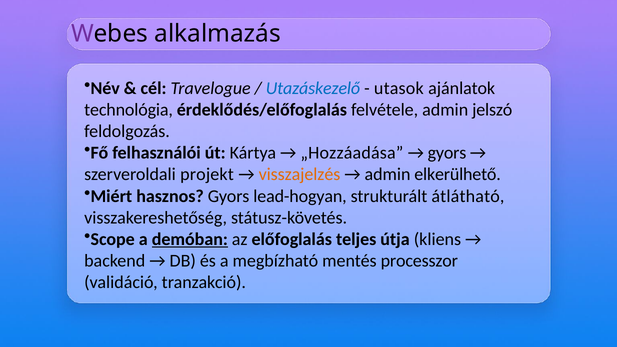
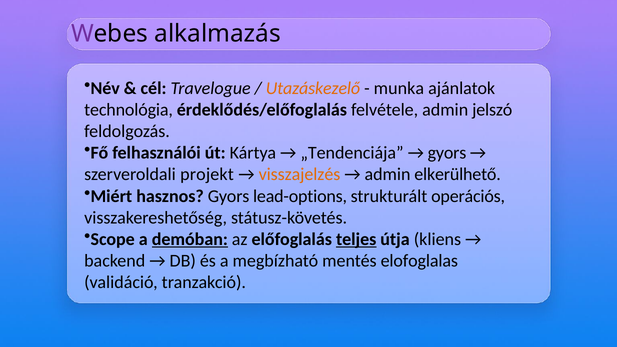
Utazáskezelő colour: blue -> orange (313, 88)
utasok: utasok -> munka (399, 88)
„Hozzáadása: „Hozzáadása -> „Tendenciája (352, 153)
lead-hogyan: lead-hogyan -> lead-options (300, 196)
átlátható: átlátható -> operációs (468, 196)
teljes underline: none -> present (356, 239)
processzor: processzor -> elofoglalas (419, 261)
